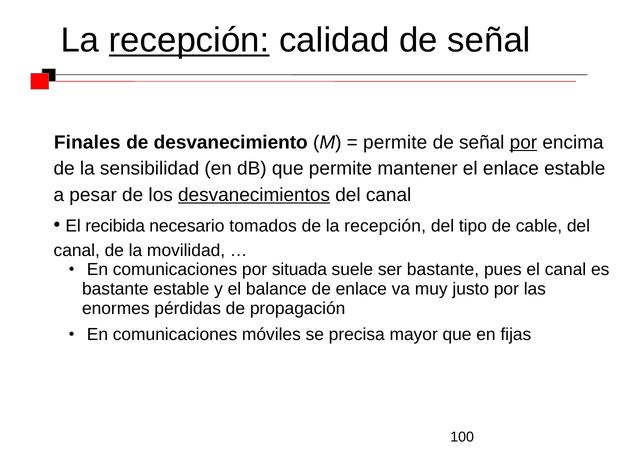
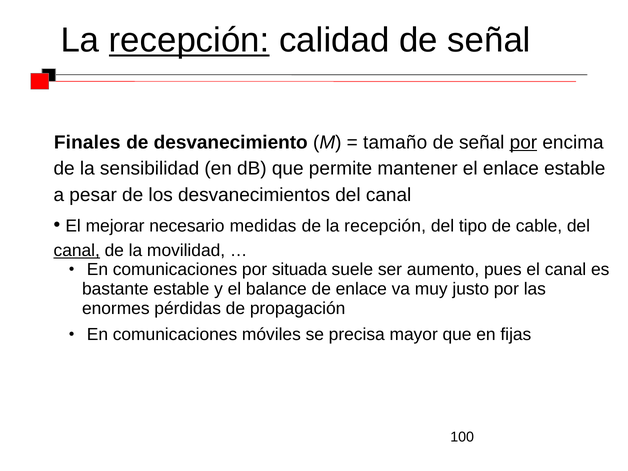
permite: permite -> tamaño (395, 142)
desvanecimientos underline: present -> none (254, 195)
recibida: recibida -> mejorar (115, 226)
tomados: tomados -> medidas (263, 226)
canal underline: none -> present (77, 251)
ser bastante: bastante -> aumento (443, 270)
